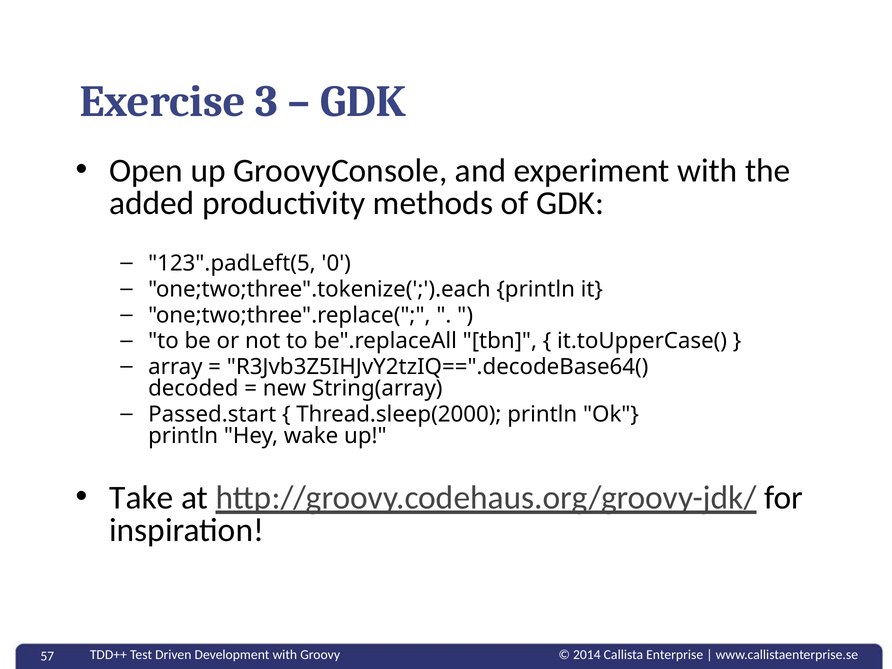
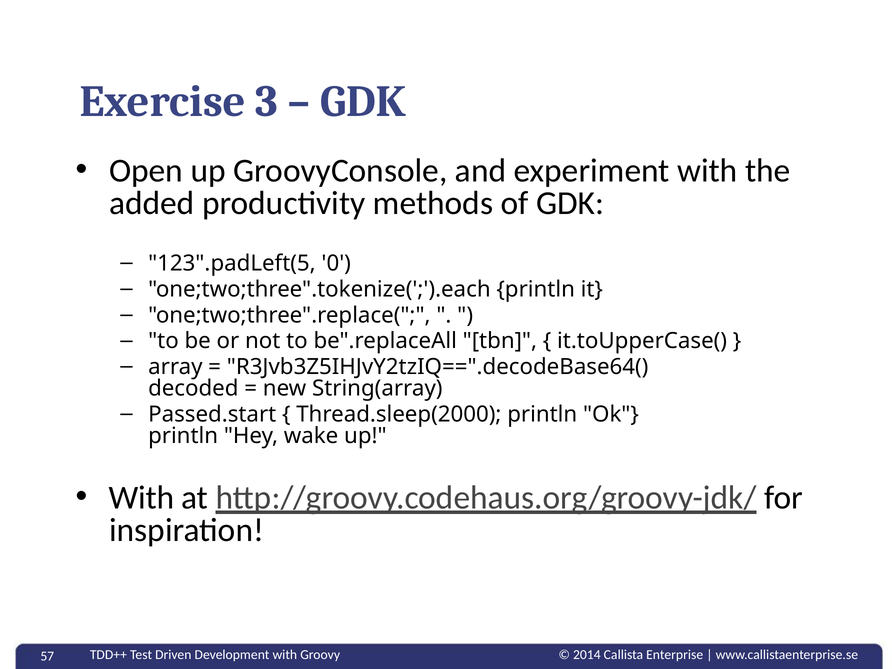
Take: Take -> With (142, 498)
